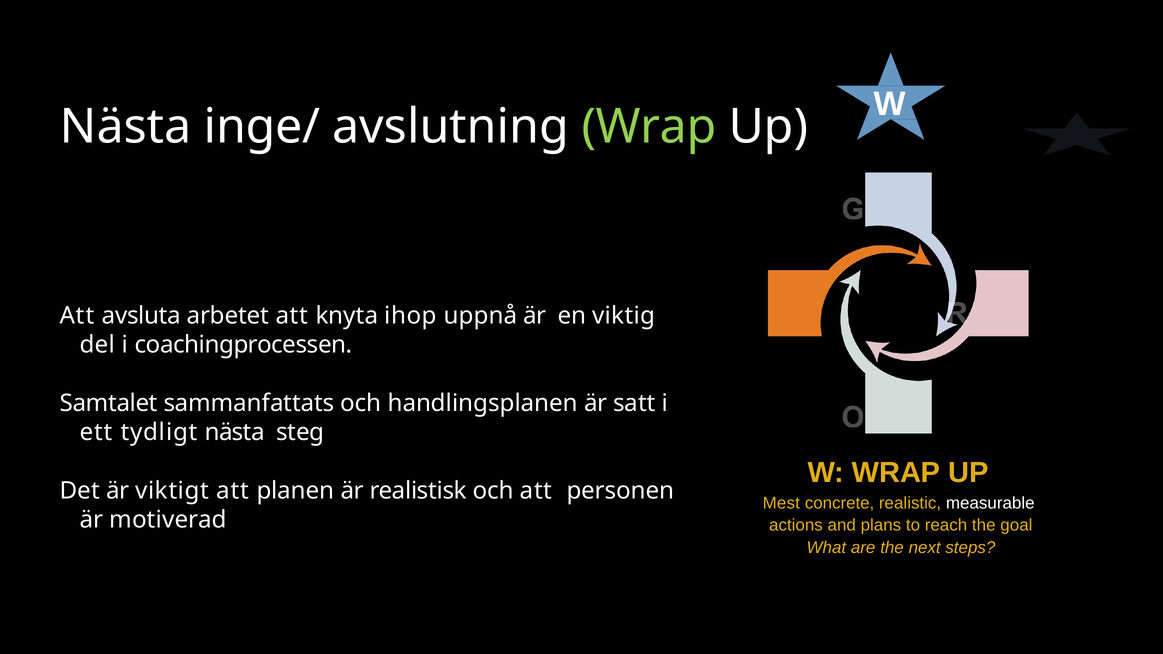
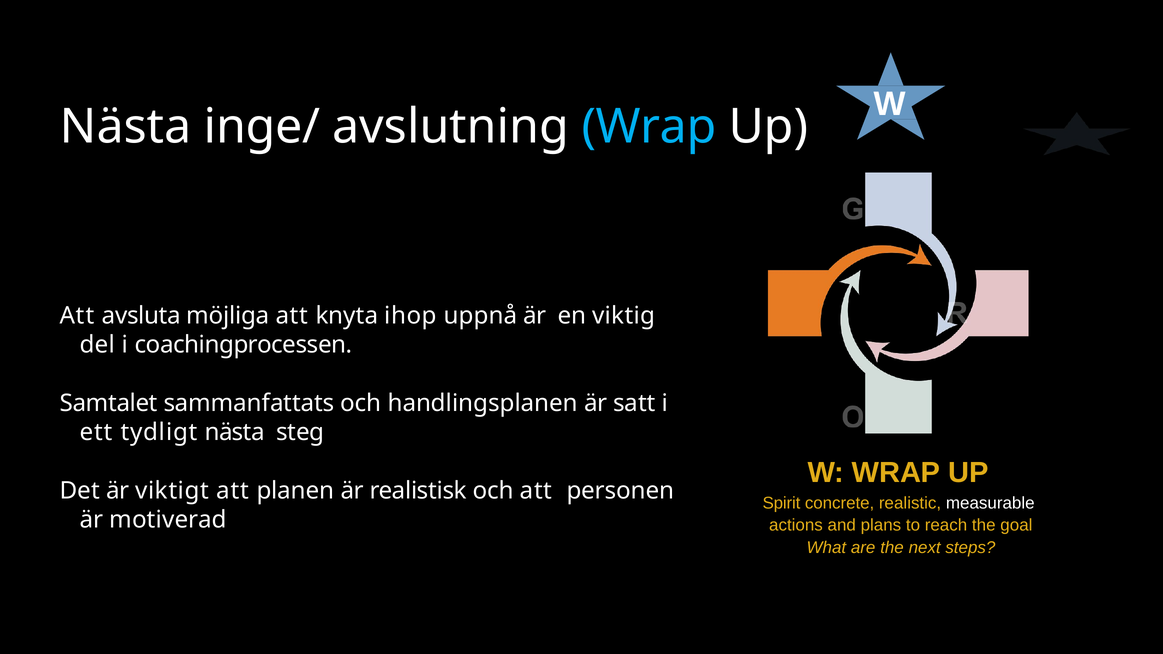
Wrap colour: light green -> light blue (649, 127)
arbetet: arbetet -> möjliga (228, 316)
Mest: Mest -> Spirit (781, 503)
